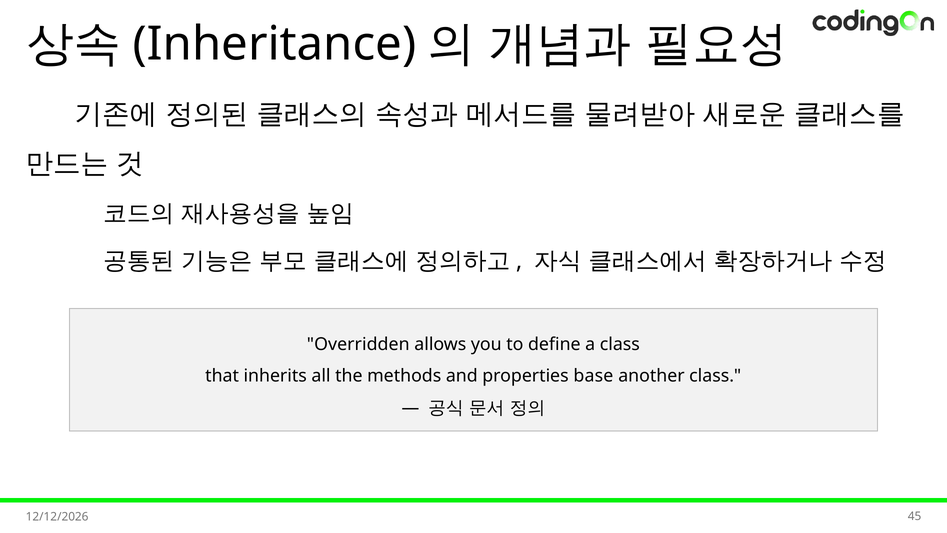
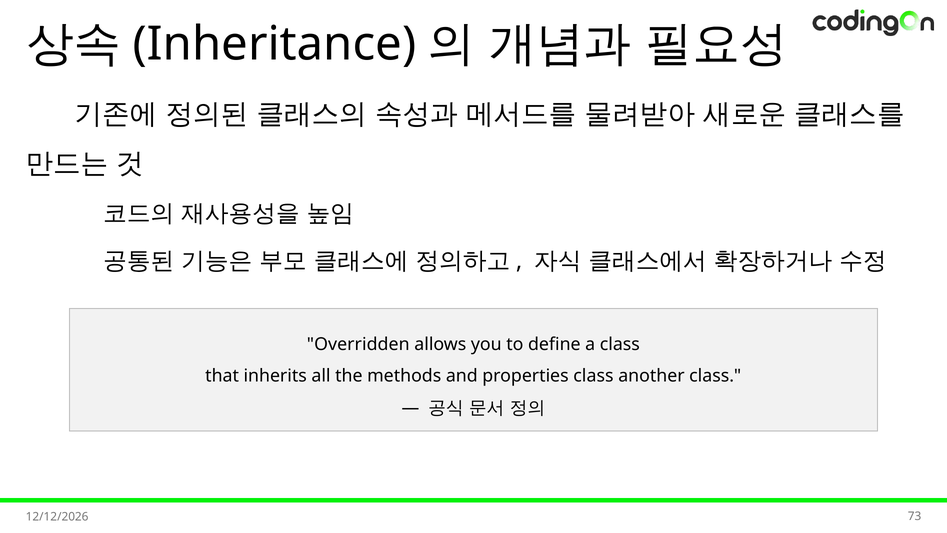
properties base: base -> class (593, 376)
45: 45 -> 73 (915, 516)
